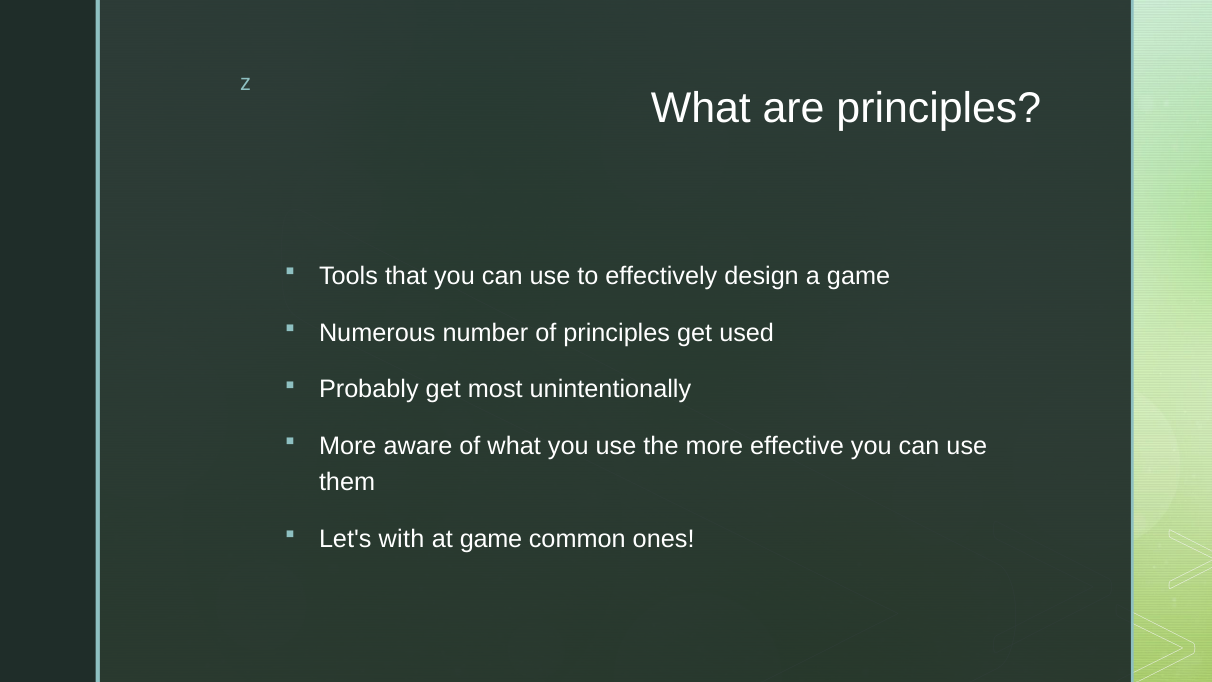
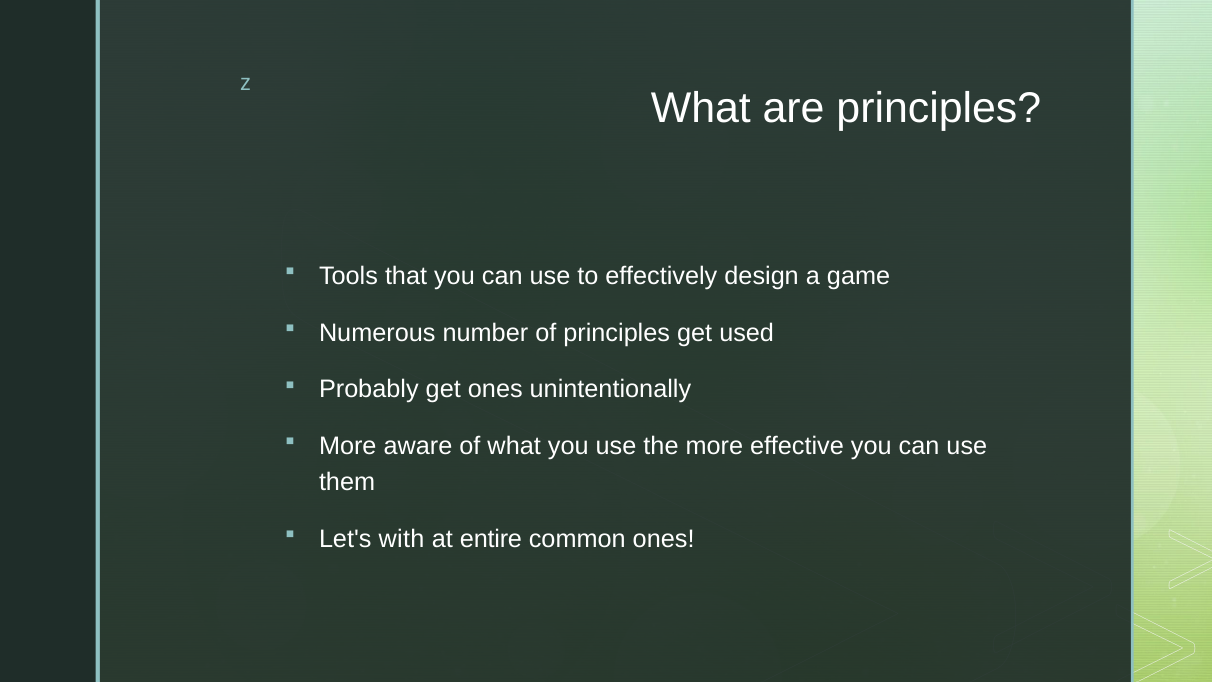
get most: most -> ones (495, 389)
at game: game -> entire (491, 539)
